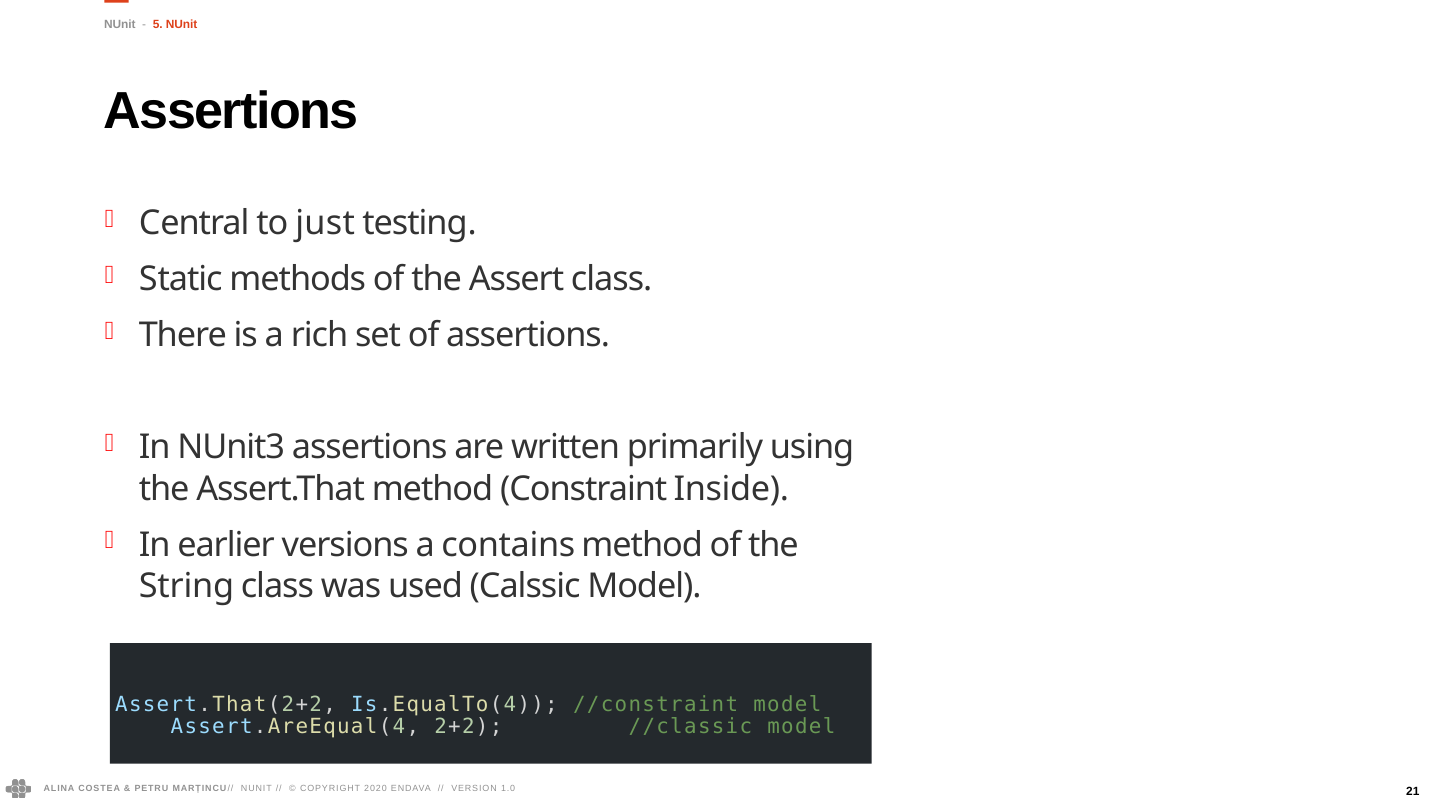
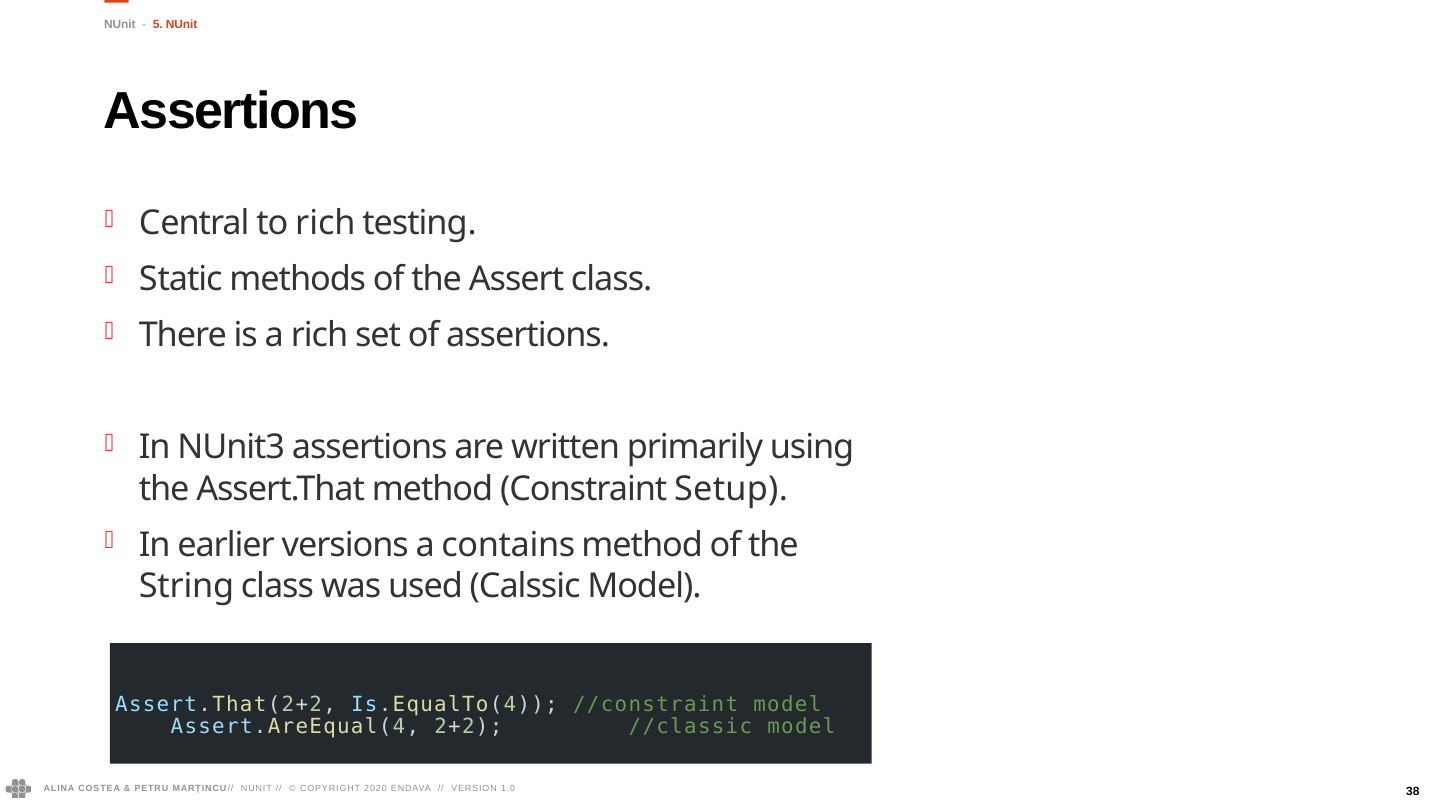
to just: just -> rich (325, 224)
Inside: Inside -> Setup (731, 489)
21: 21 -> 38 (1413, 792)
